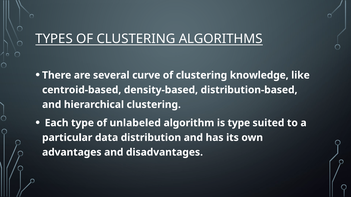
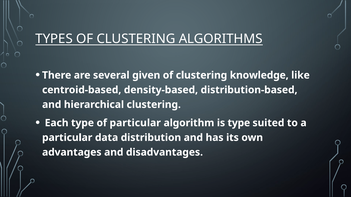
curve: curve -> given (146, 75)
of unlabeled: unlabeled -> particular (135, 123)
